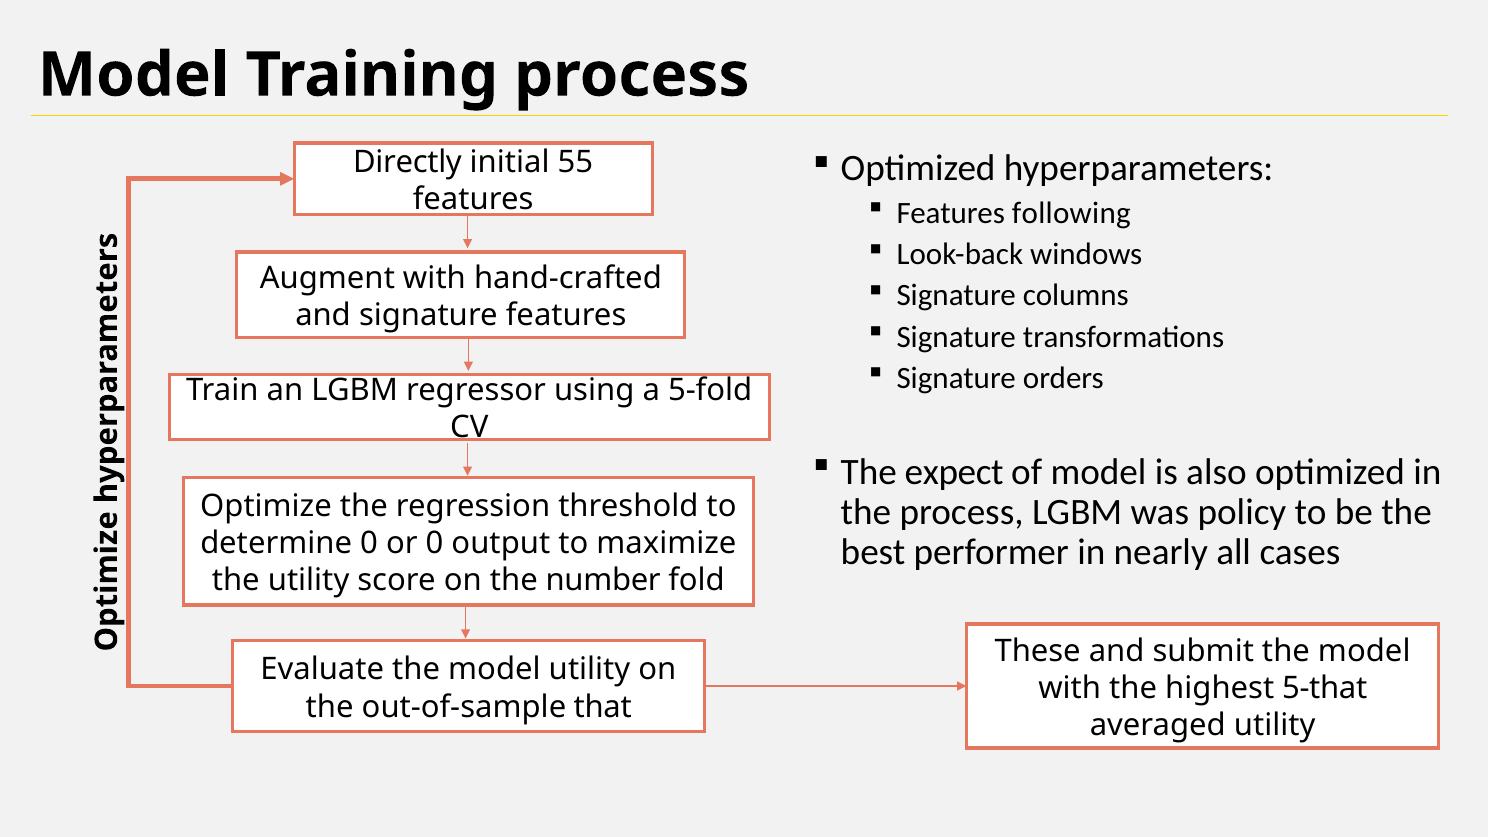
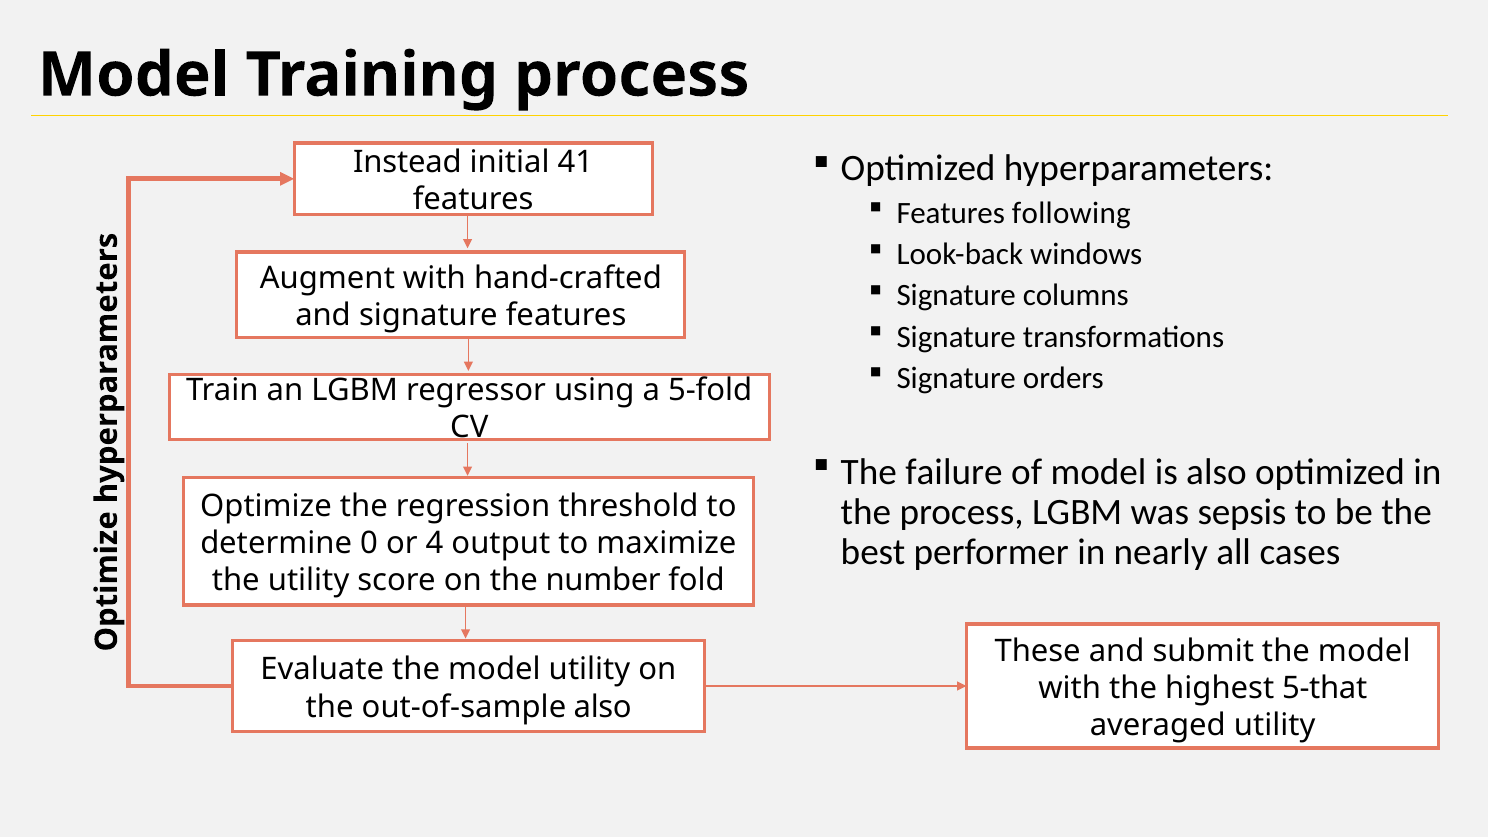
Directly: Directly -> Instead (407, 162)
55: 55 -> 41 (575, 162)
expect: expect -> failure (954, 472)
policy: policy -> sepsis (1242, 512)
or 0: 0 -> 4 (435, 543)
out-of-sample that: that -> also (603, 707)
